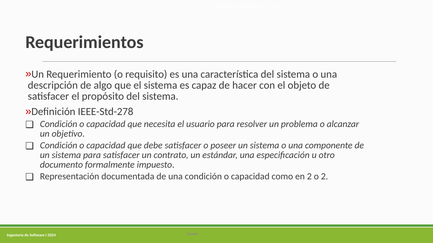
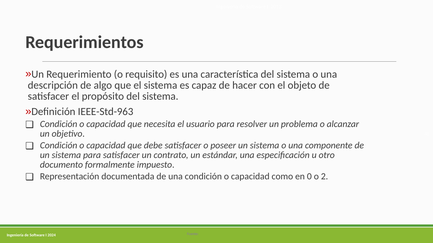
IEEE-Std-278: IEEE-Std-278 -> IEEE-Std-963 (106, 112)
en 2: 2 -> 0 (309, 176)
